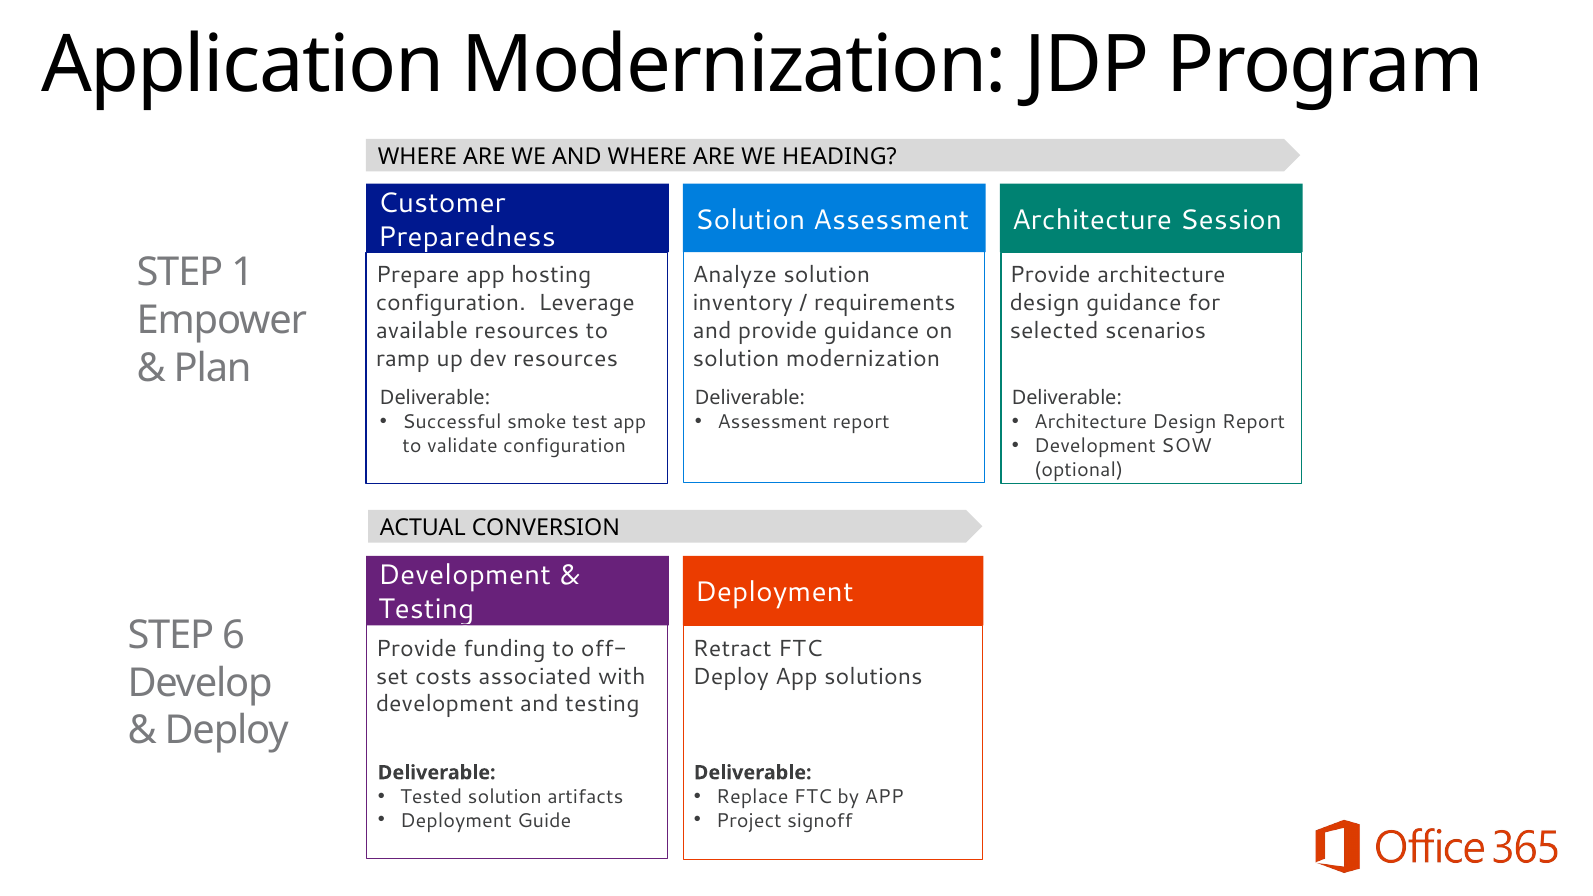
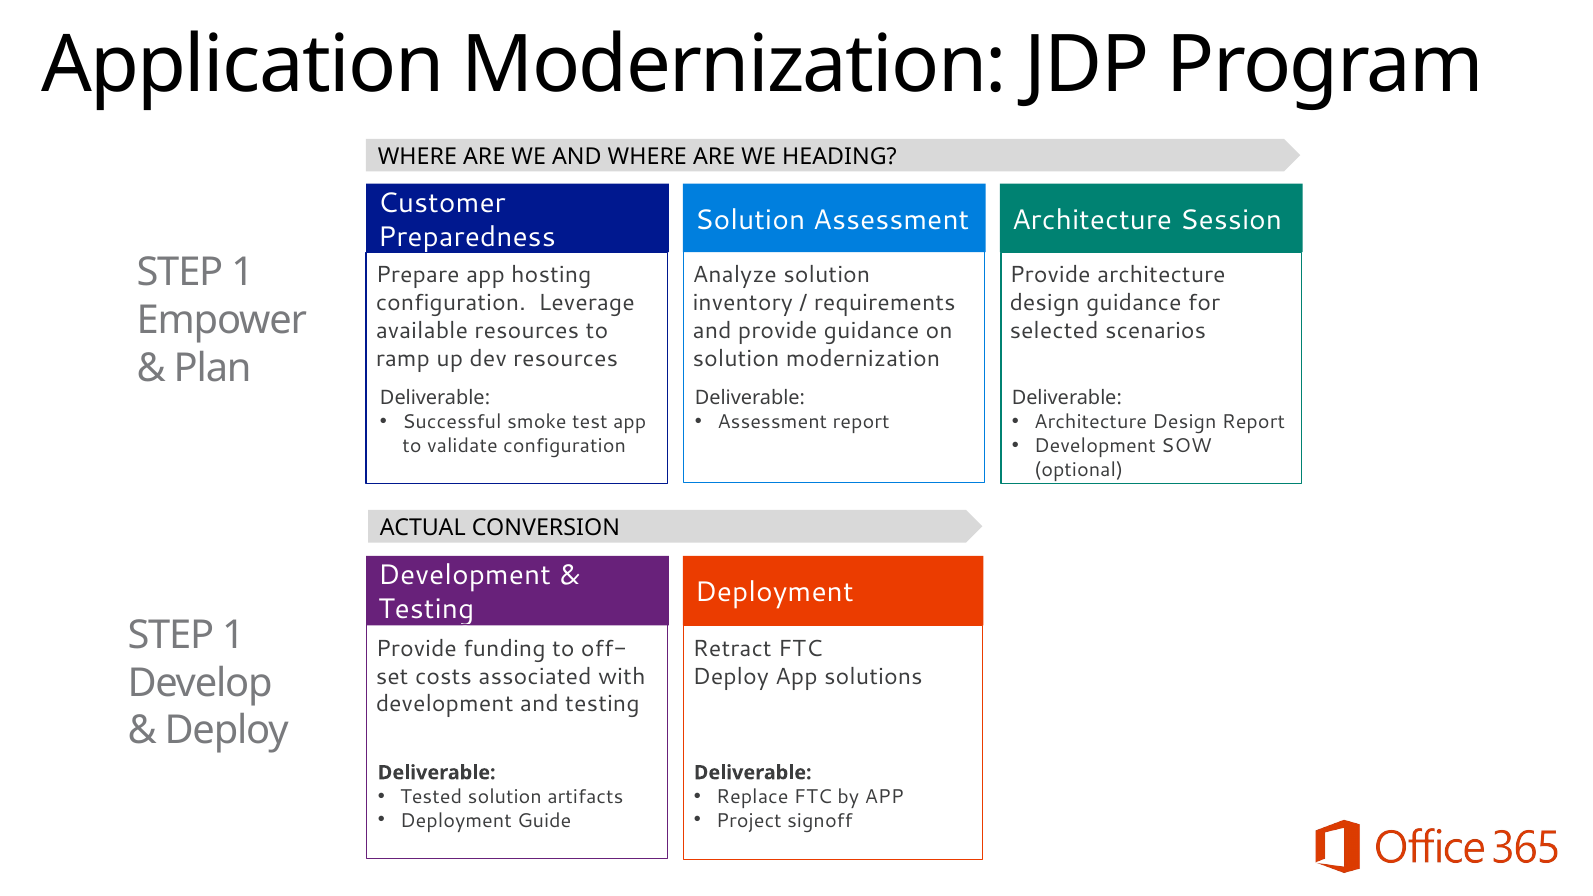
6: 6 -> 1 (234, 635)
